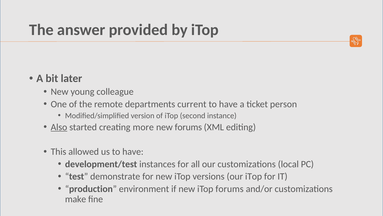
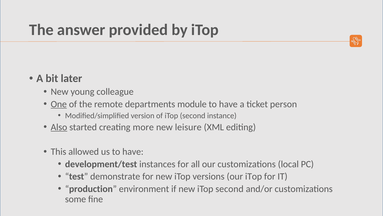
One underline: none -> present (59, 104)
current: current -> module (192, 104)
new forums: forums -> leisure (188, 127)
new iTop forums: forums -> second (230, 188)
make: make -> some (76, 199)
